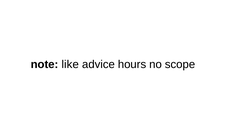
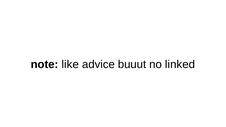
hours: hours -> buuut (132, 64)
scope: scope -> linked (180, 64)
